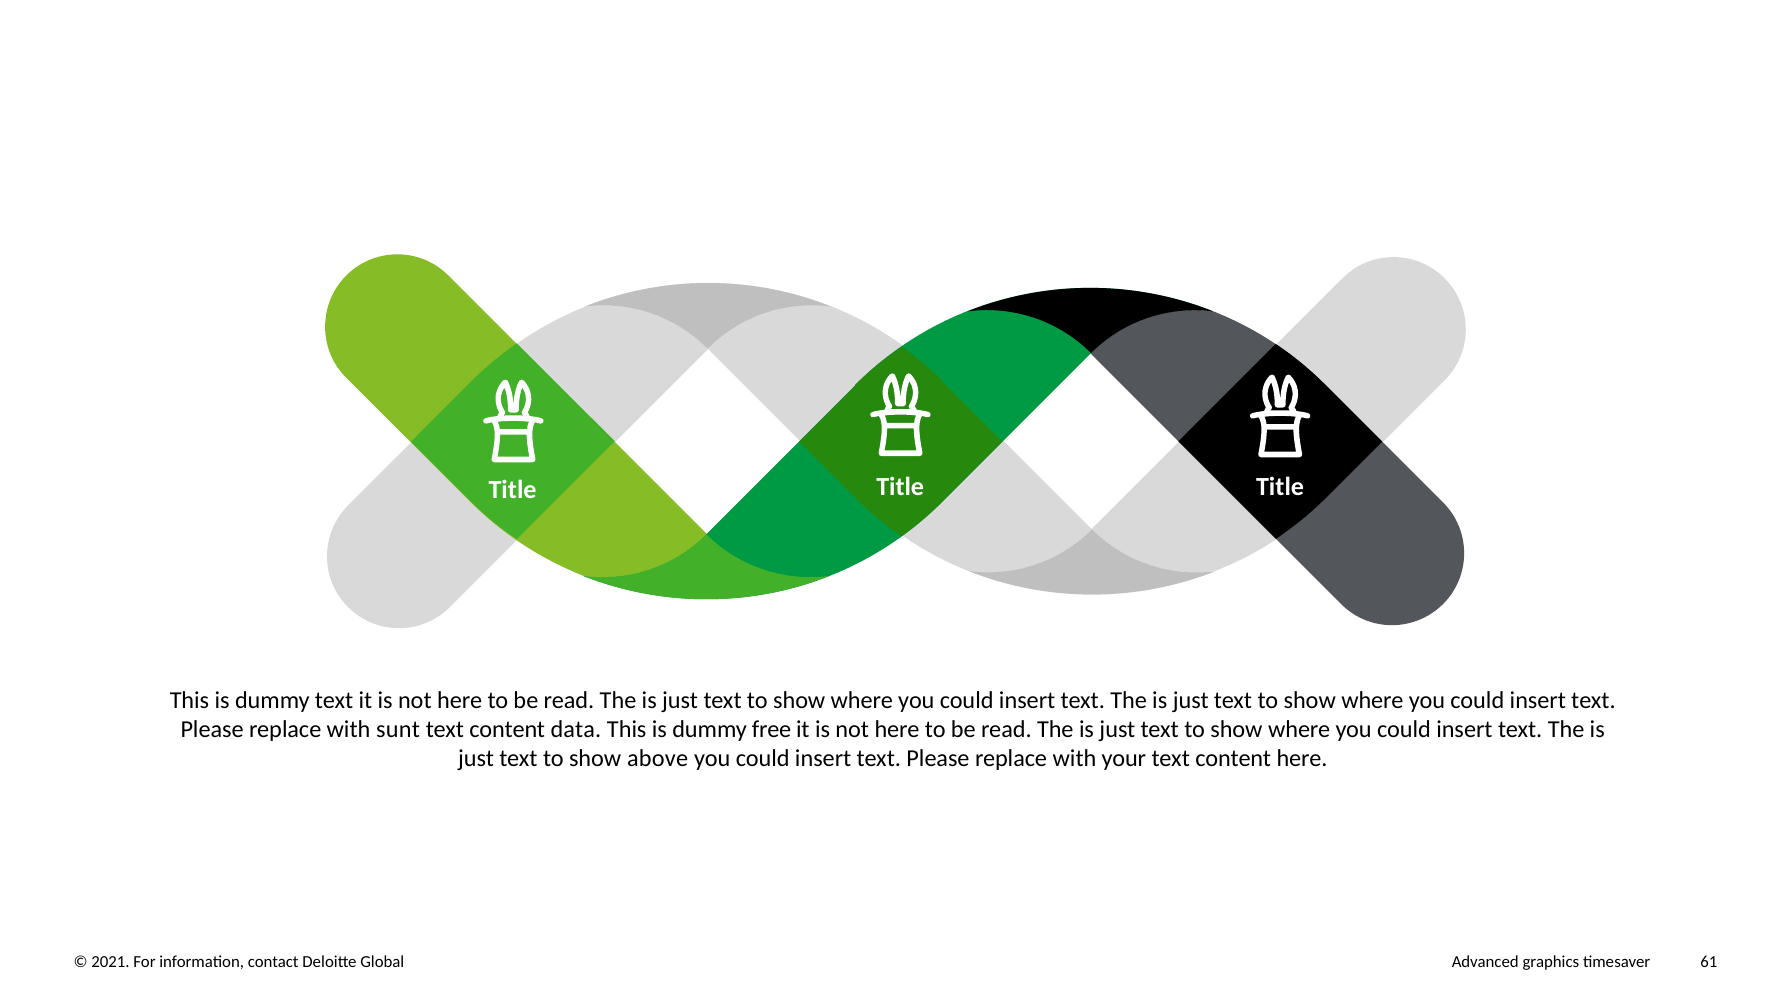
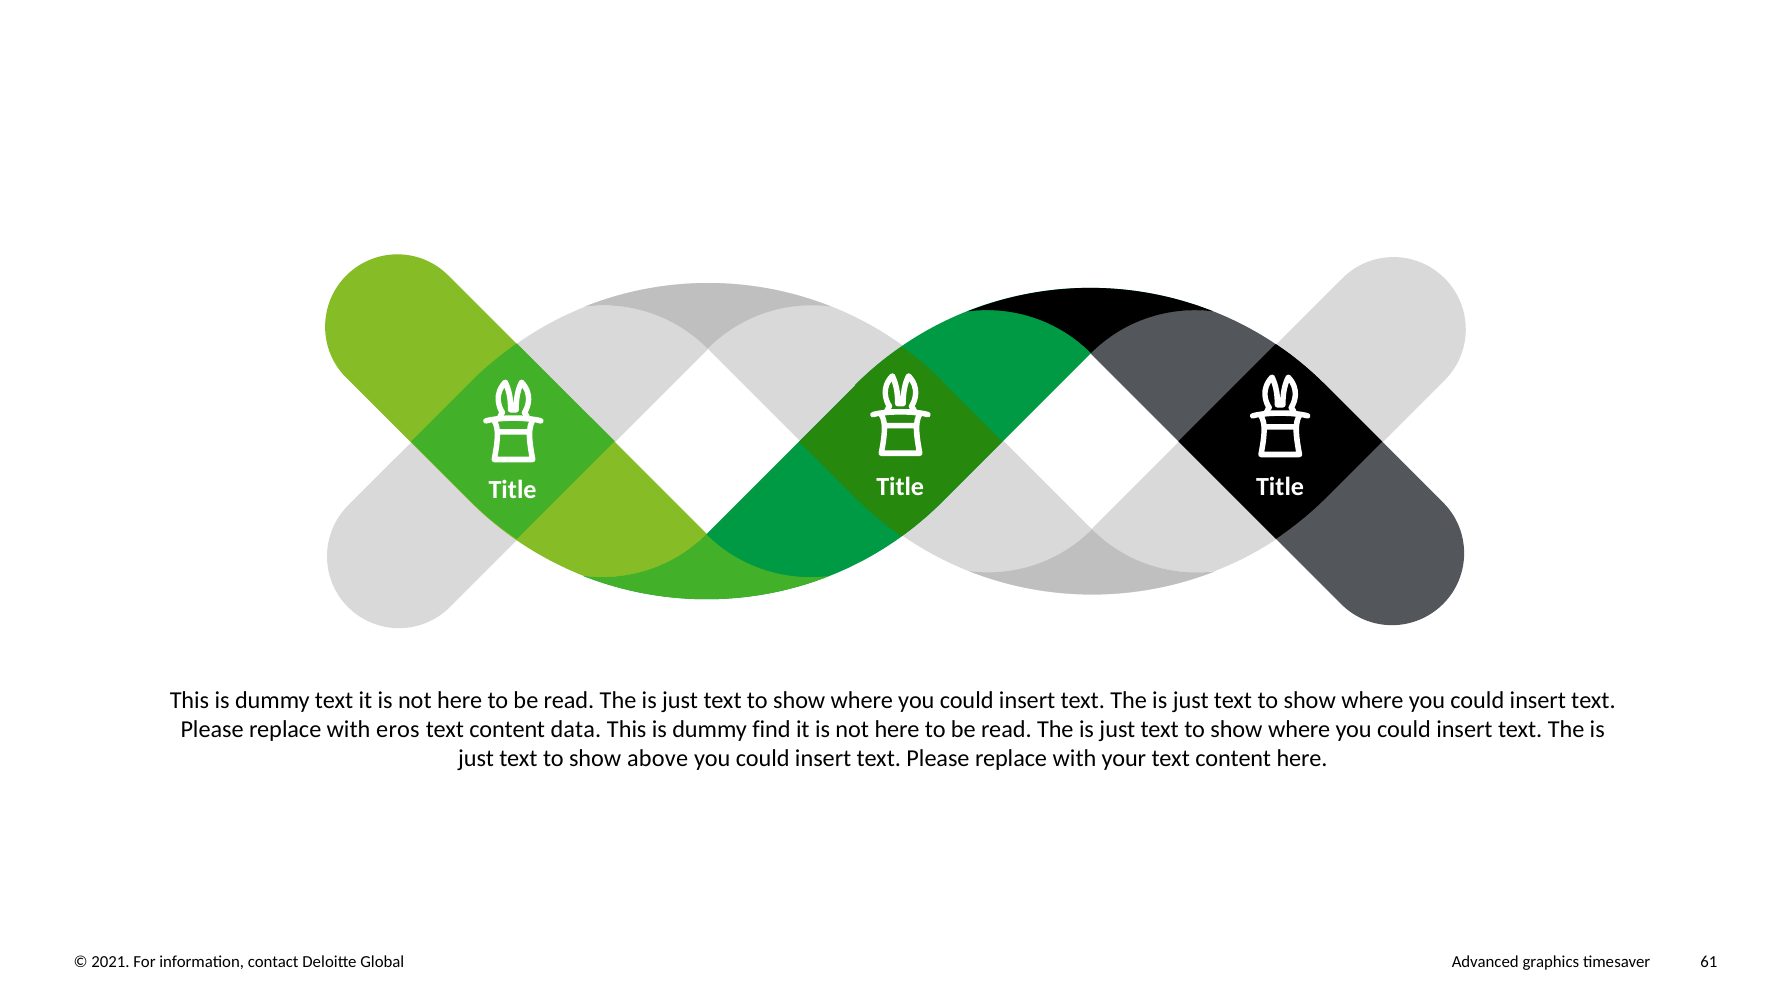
sunt: sunt -> eros (398, 730)
free: free -> find (771, 730)
